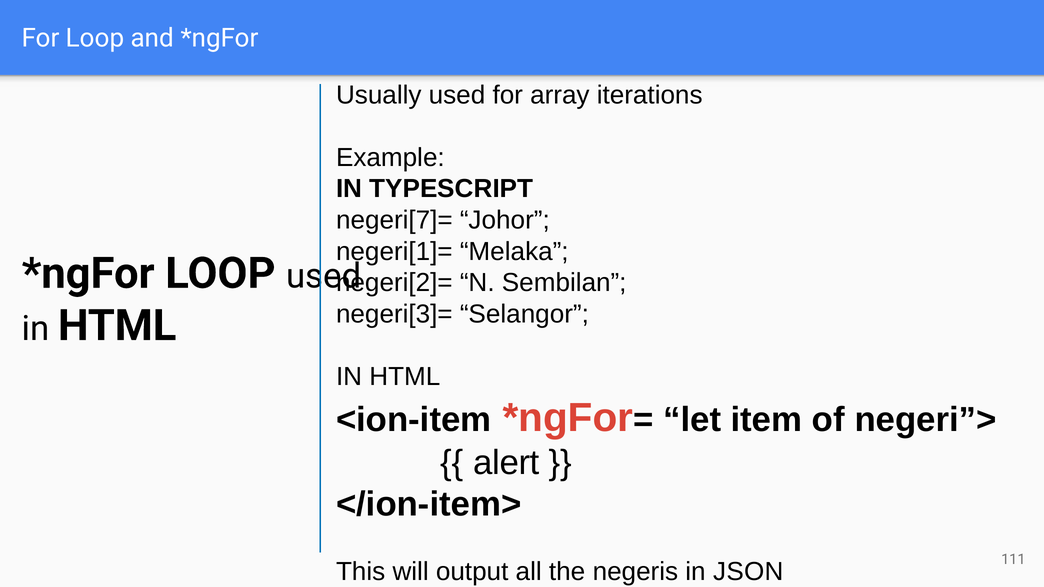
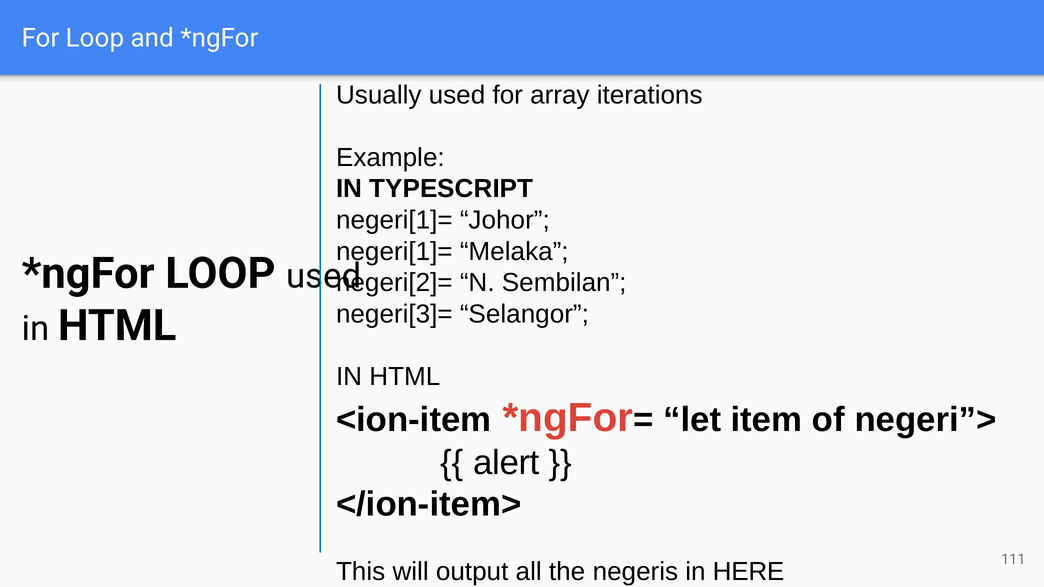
negeri[7]=: negeri[7]= -> negeri[1]= (394, 220)
JSON: JSON -> HERE (749, 572)
